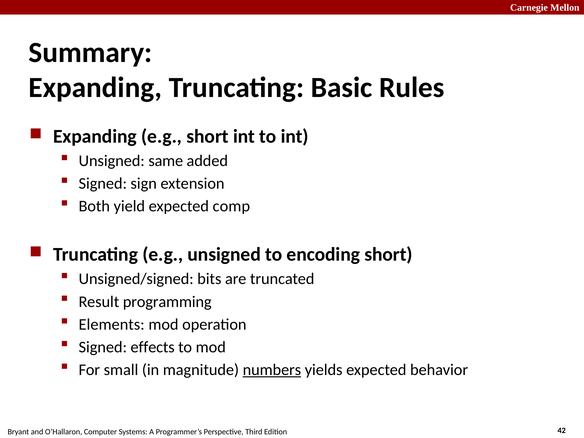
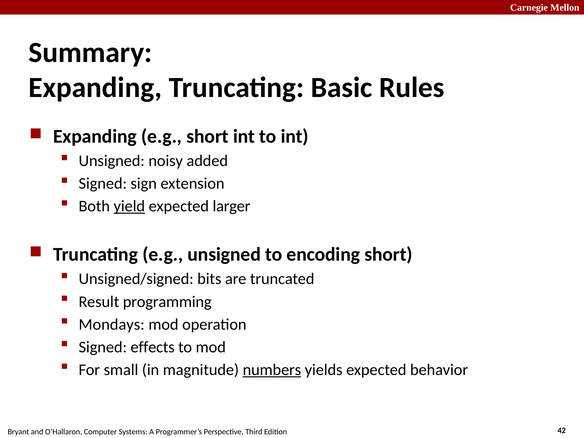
same: same -> noisy (166, 161)
yield underline: none -> present (129, 206)
comp: comp -> larger (232, 206)
Elements: Elements -> Mondays (112, 324)
